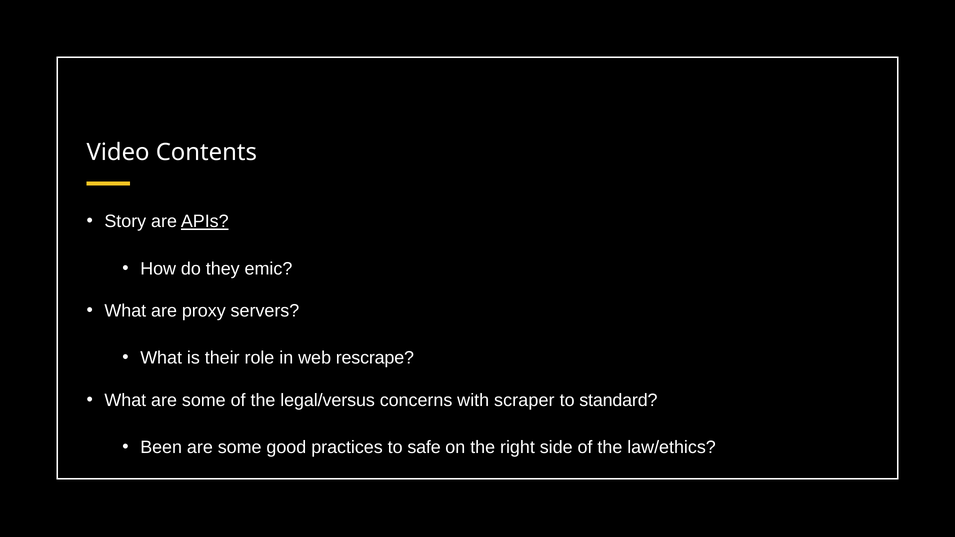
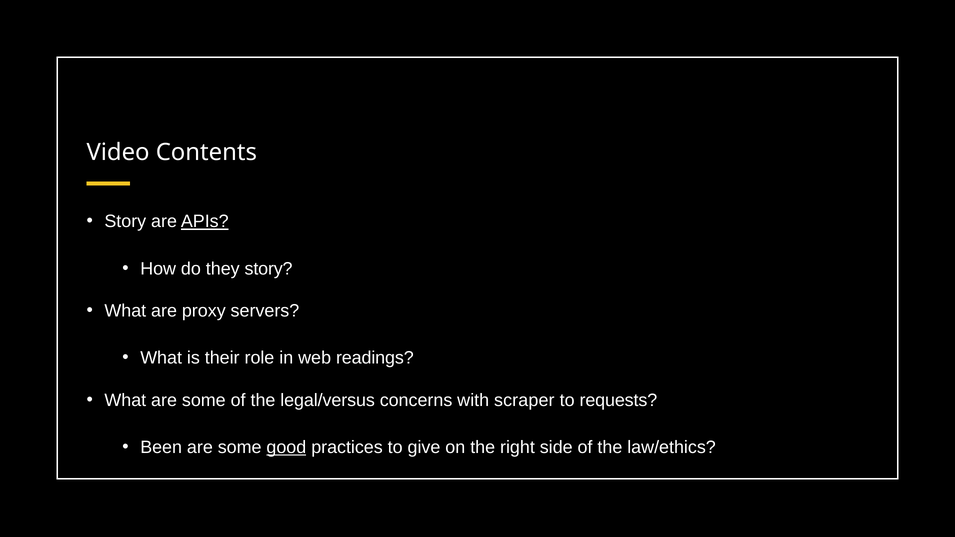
they emic: emic -> story (269, 269)
rescrape: rescrape -> readings (375, 358)
standard: standard -> requests (618, 400)
good underline: none -> present (286, 447)
safe: safe -> give (424, 447)
